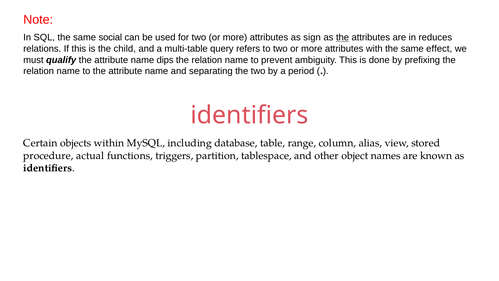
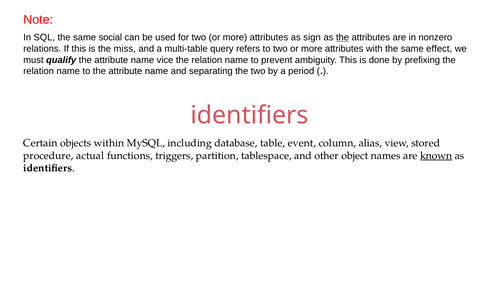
reduces: reduces -> nonzero (435, 37)
child: child -> miss (125, 49)
dips: dips -> vice (165, 60)
range: range -> event (302, 143)
known underline: none -> present (436, 155)
